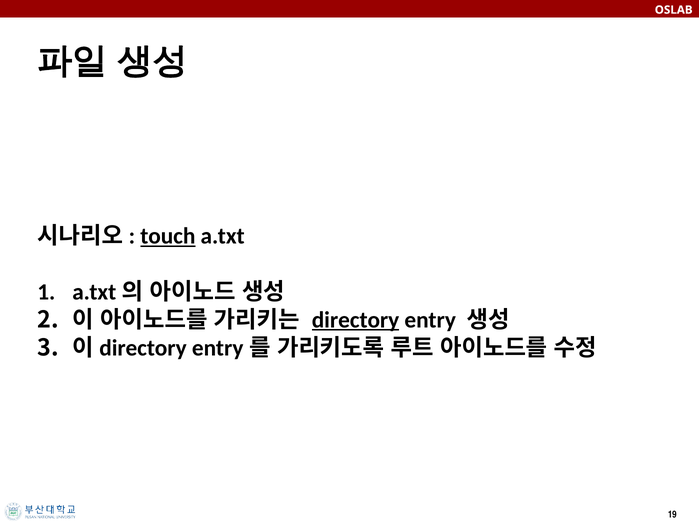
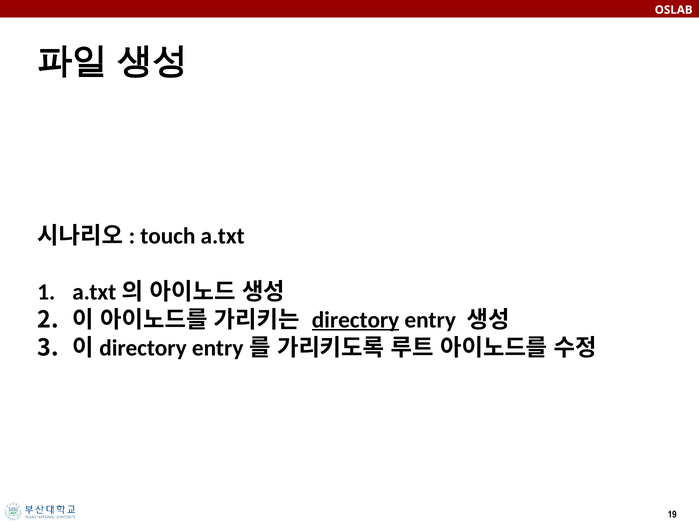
touch underline: present -> none (168, 236)
